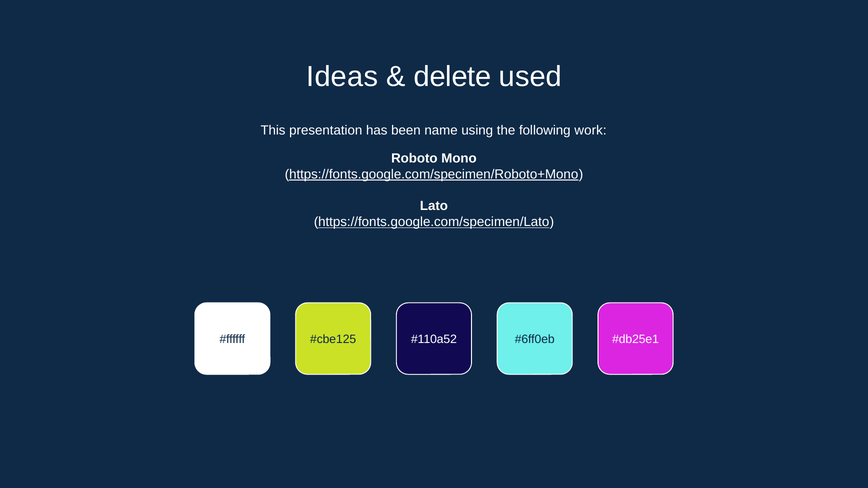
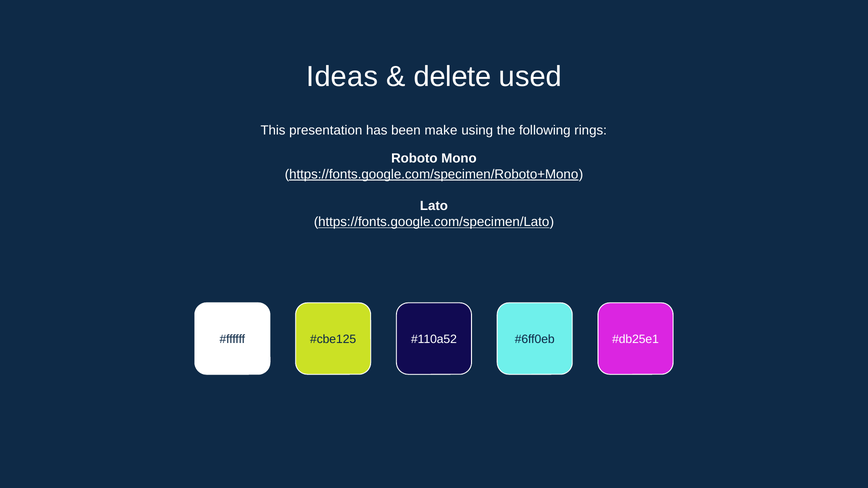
name: name -> make (441, 130)
work: work -> rings (591, 130)
